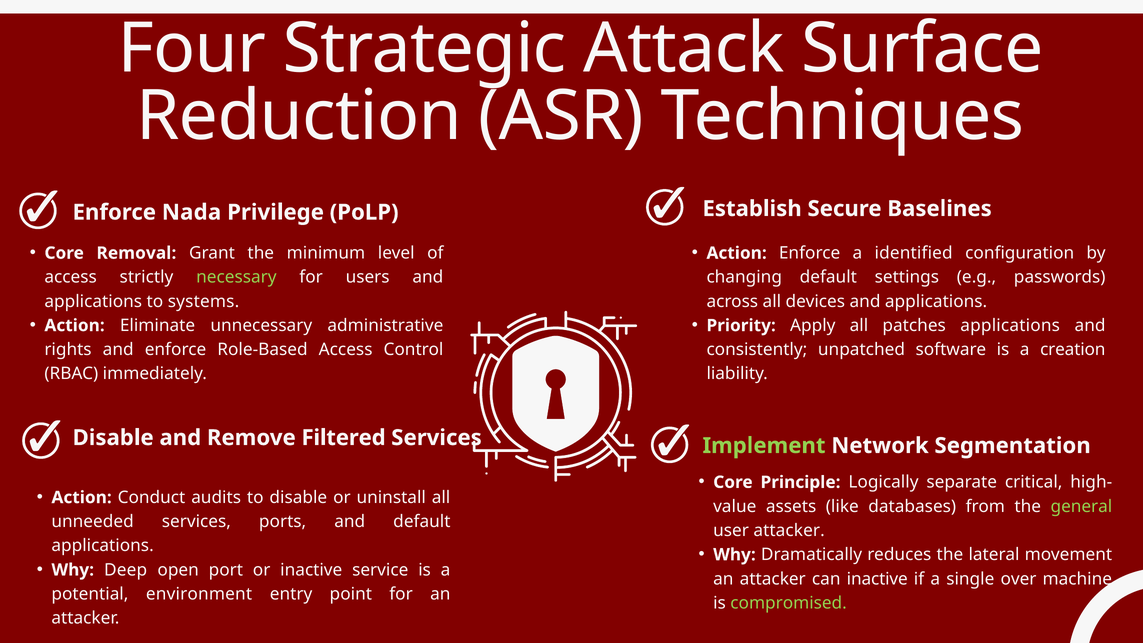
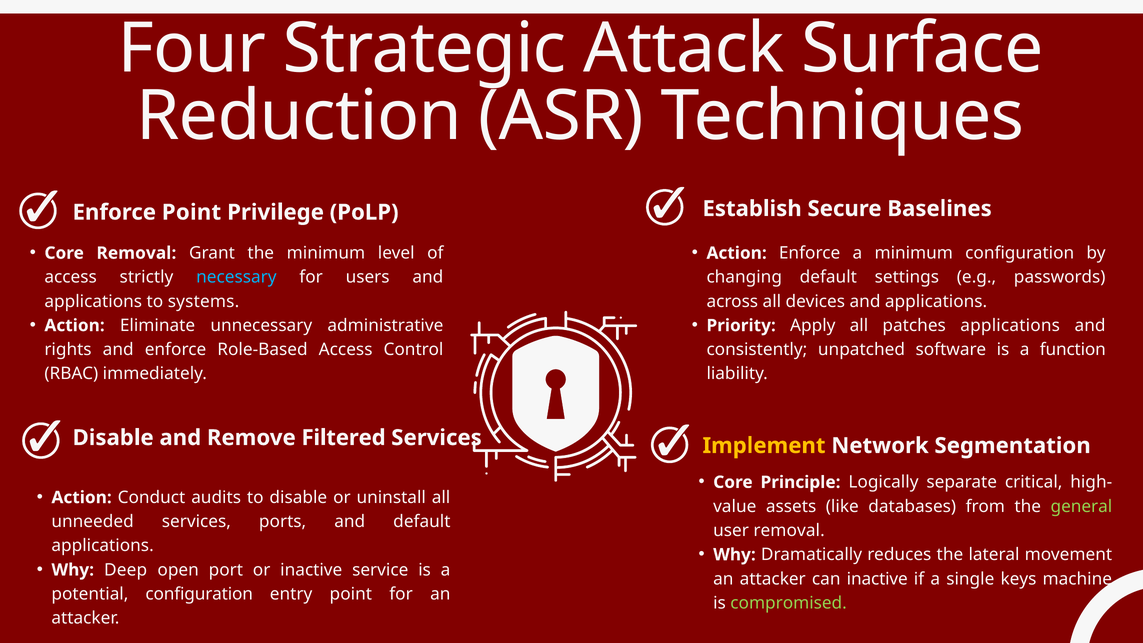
Enforce Nada: Nada -> Point (192, 212)
a identified: identified -> minimum (914, 253)
necessary colour: light green -> light blue (236, 277)
creation: creation -> function (1073, 350)
Implement colour: light green -> yellow (764, 446)
user attacker: attacker -> removal (789, 530)
over: over -> keys (1019, 579)
potential environment: environment -> configuration (199, 594)
